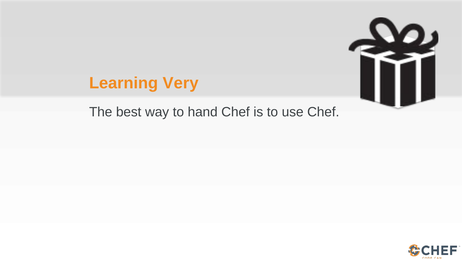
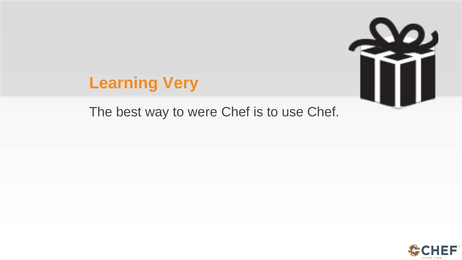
hand: hand -> were (203, 112)
